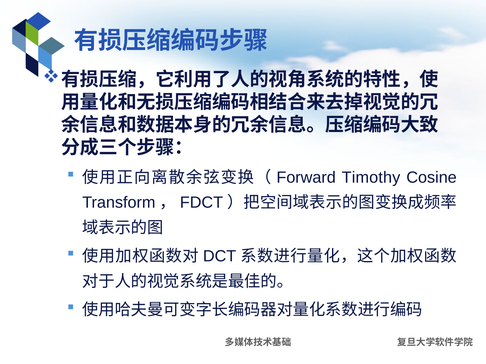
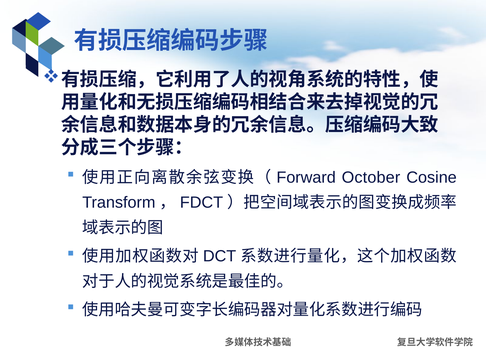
Timothy: Timothy -> October (371, 178)
